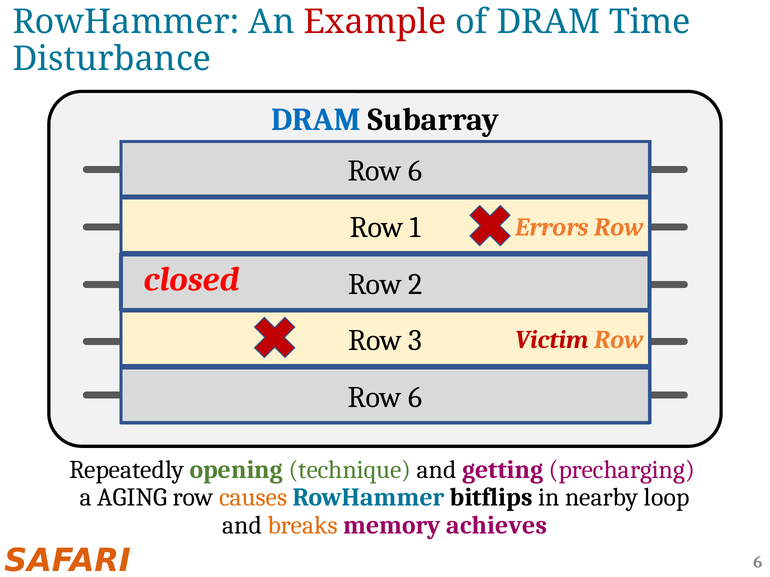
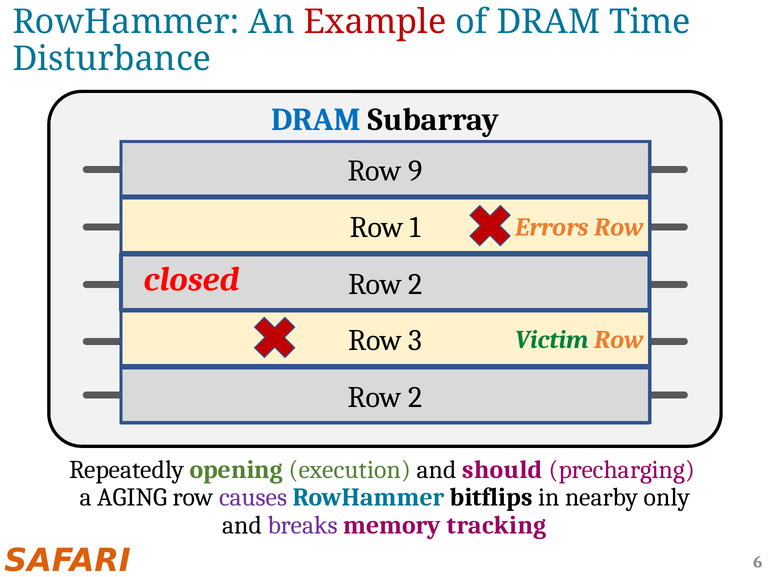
6: 6 -> 9 (415, 171)
Victim colour: red -> green (552, 340)
6: 6 -> 2 (415, 398)
technique: technique -> execution (350, 470)
getting: getting -> should (502, 470)
causes colour: orange -> purple (253, 498)
loop: loop -> only (667, 498)
breaks colour: orange -> purple (303, 526)
achieves: achieves -> tracking (497, 526)
